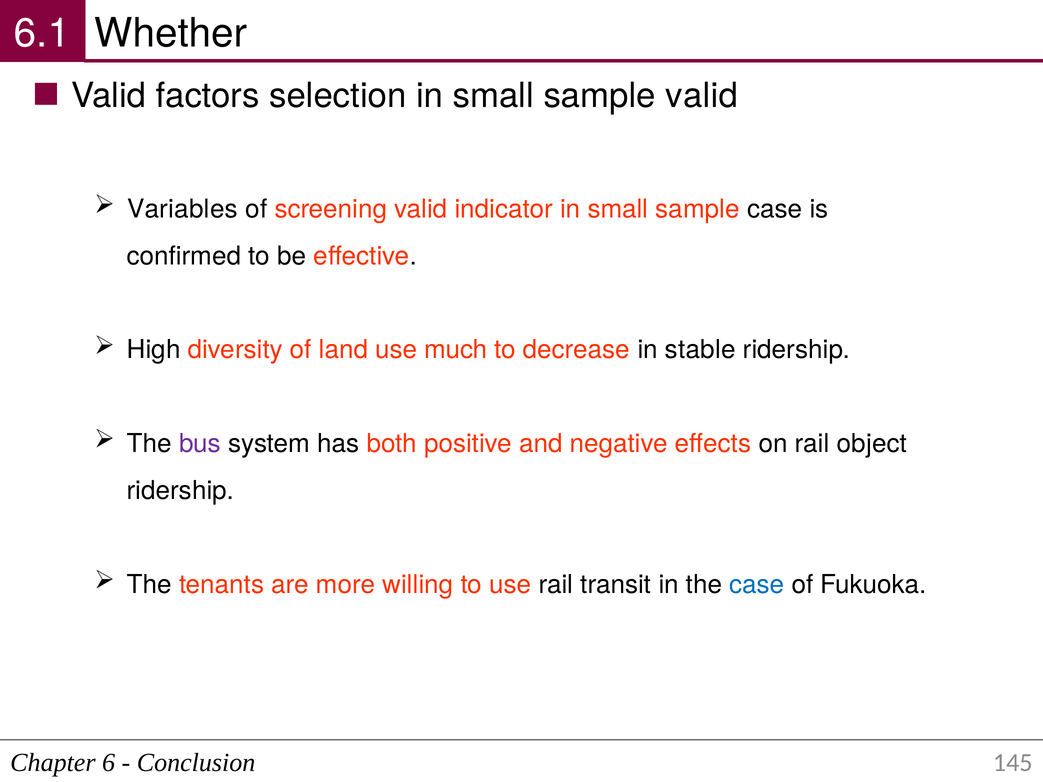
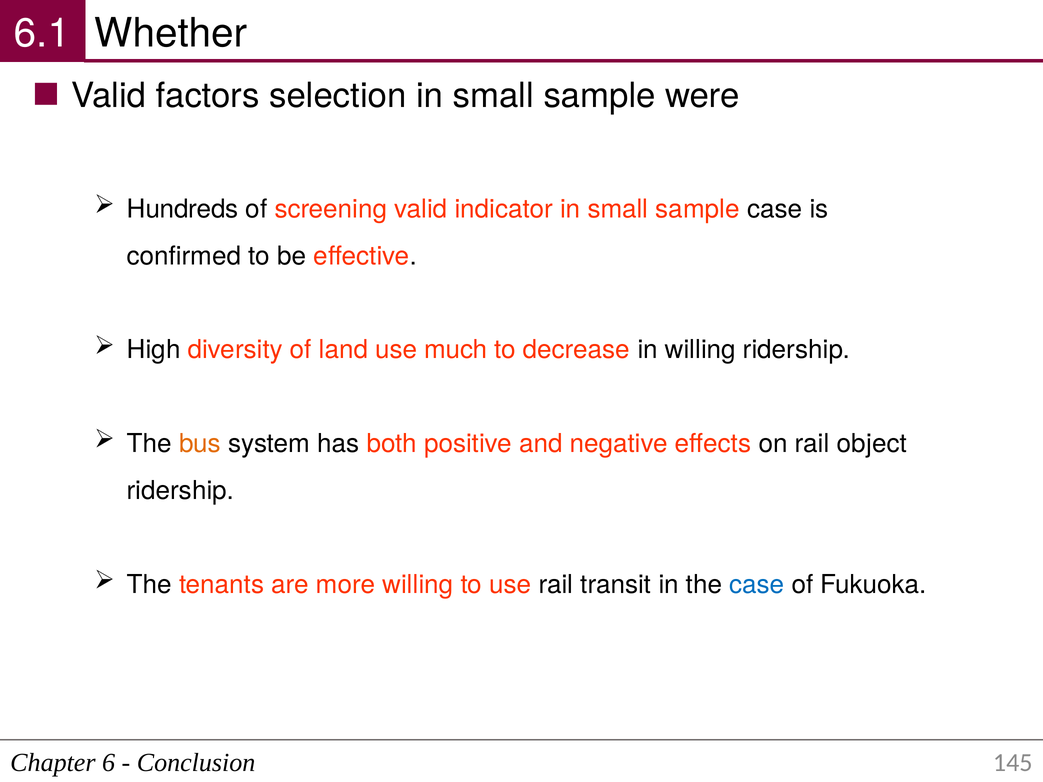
sample valid: valid -> were (702, 96)
Variables: Variables -> Hundreds (183, 209)
in stable: stable -> willing (700, 350)
bus colour: purple -> orange (200, 444)
